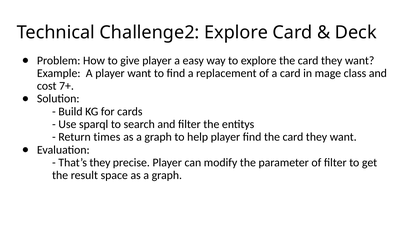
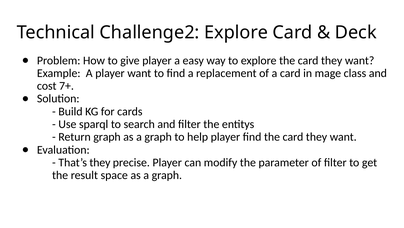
Return times: times -> graph (107, 137)
